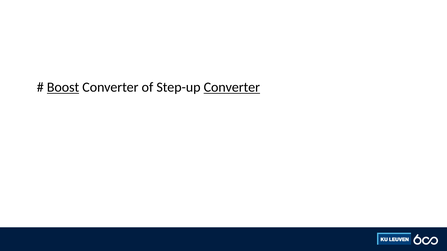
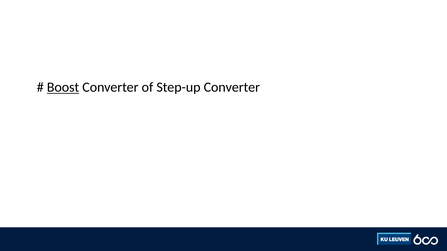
Converter underline: present -> none (232, 87)
